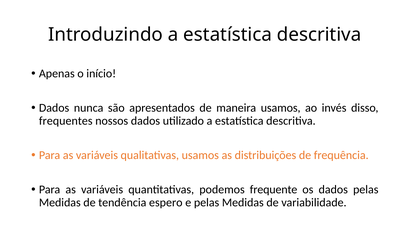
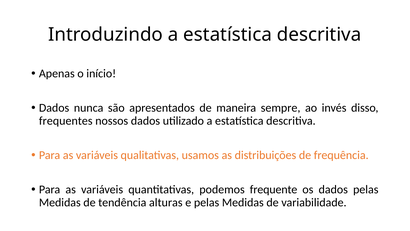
maneira usamos: usamos -> sempre (281, 108)
espero: espero -> alturas (166, 202)
